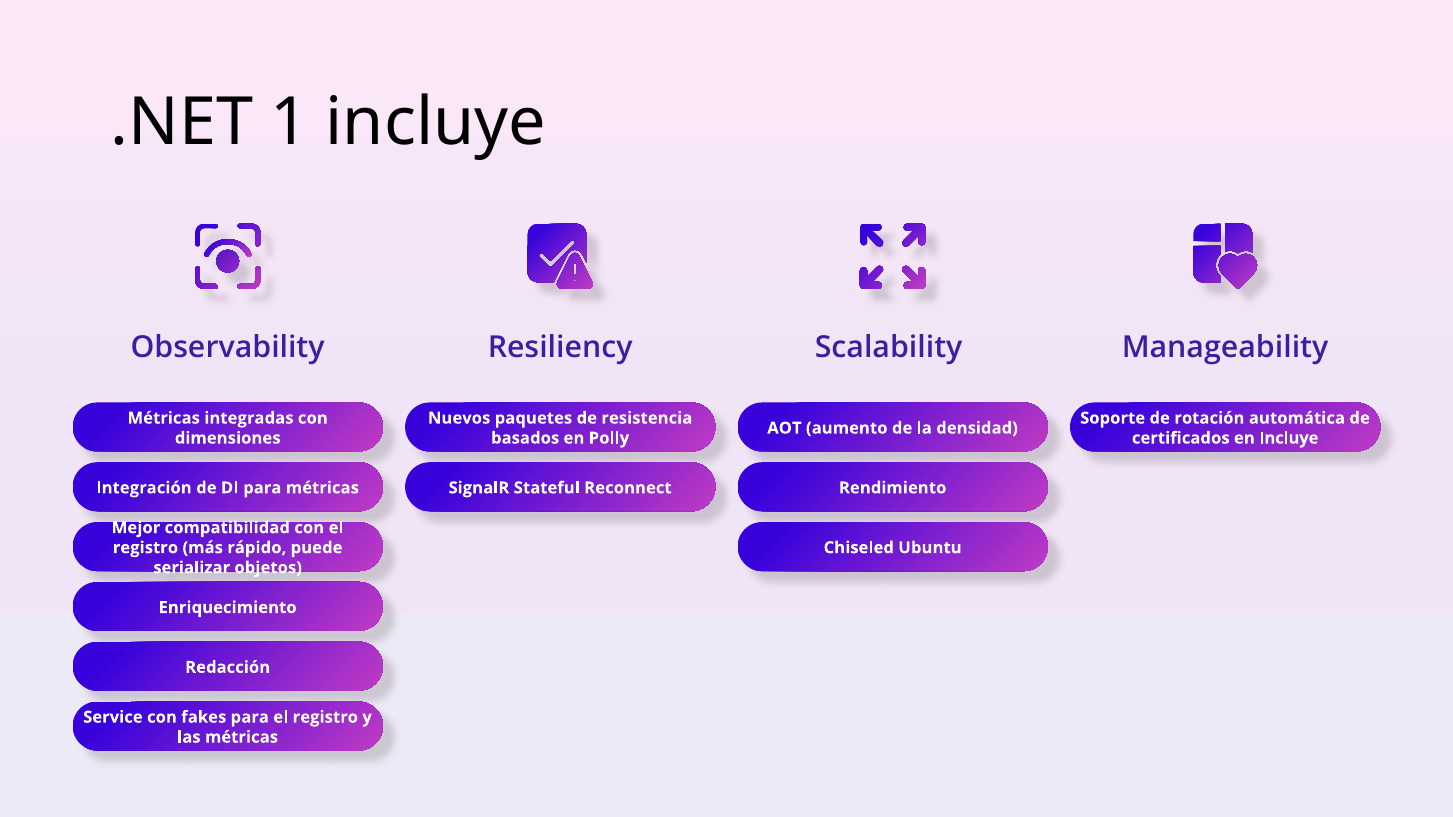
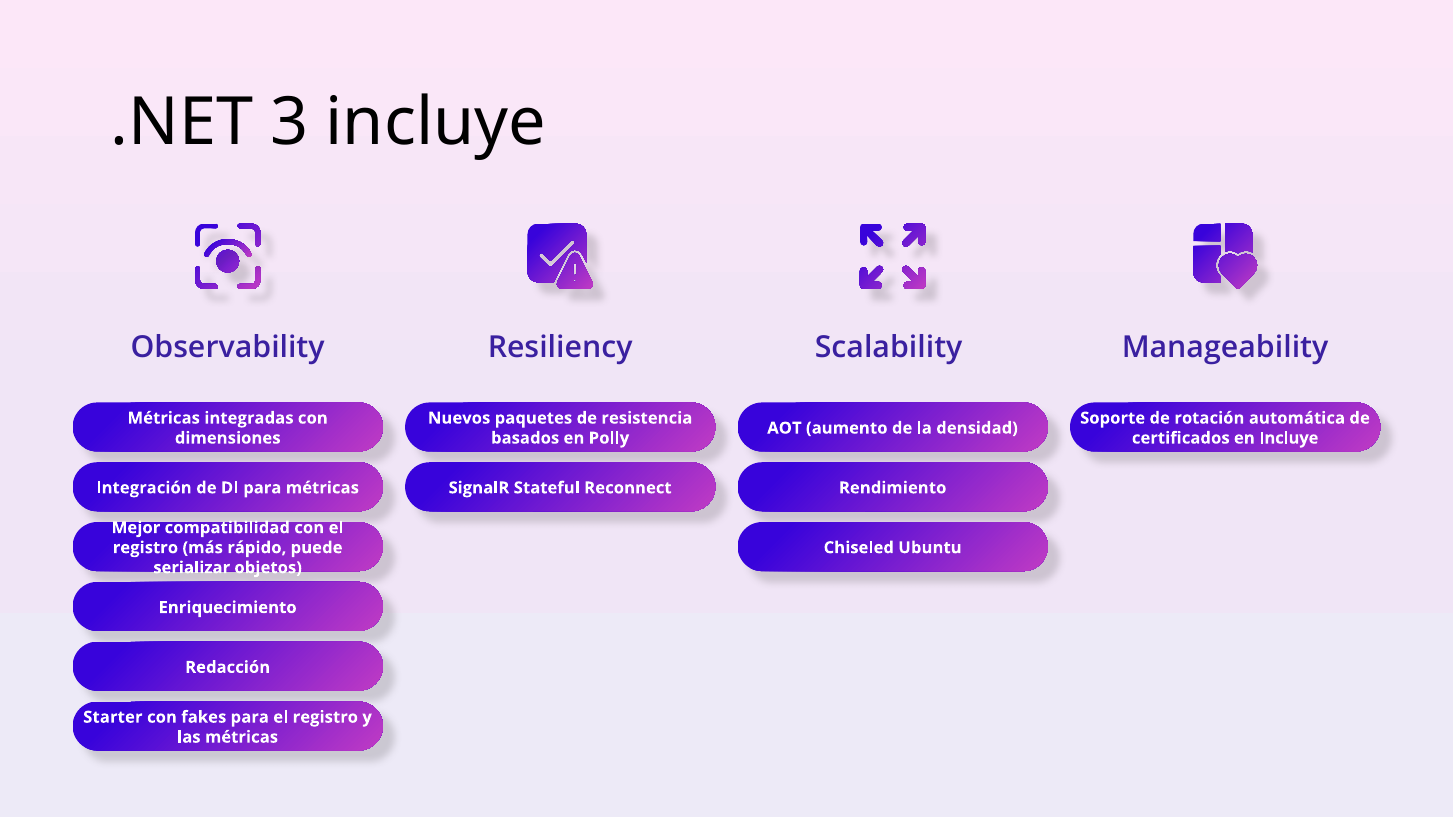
1: 1 -> 3 (289, 122)
Service: Service -> Starter (113, 717)
